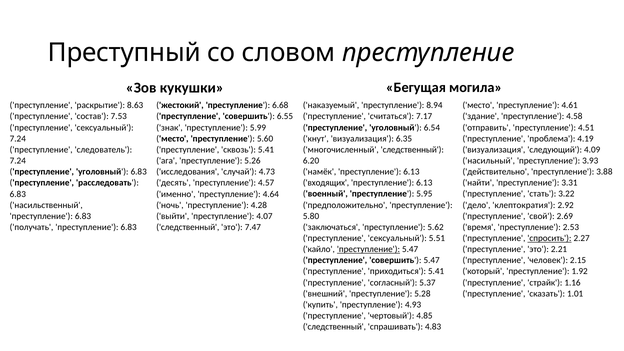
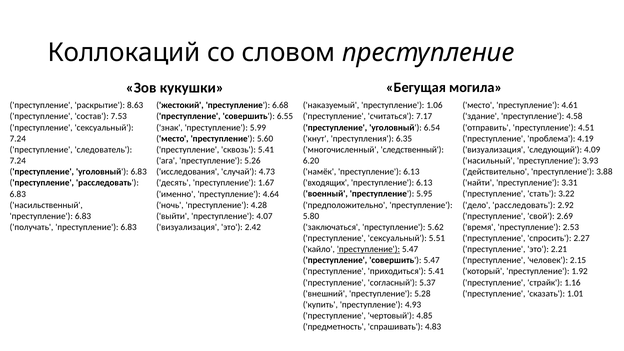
Преступный: Преступный -> Коллокаций (124, 52)
8.94: 8.94 -> 1.06 (434, 105)
кнут визуализация: визуализация -> преступления (362, 139)
4.57: 4.57 -> 1.67 (266, 183)
дело клептократия: клептократия -> расследовать (524, 205)
следственный: следственный -> визуализация (188, 227)
7.47: 7.47 -> 2.42 (253, 227)
спросить underline: present -> none (549, 238)
следственный: следственный -> предметность (334, 327)
